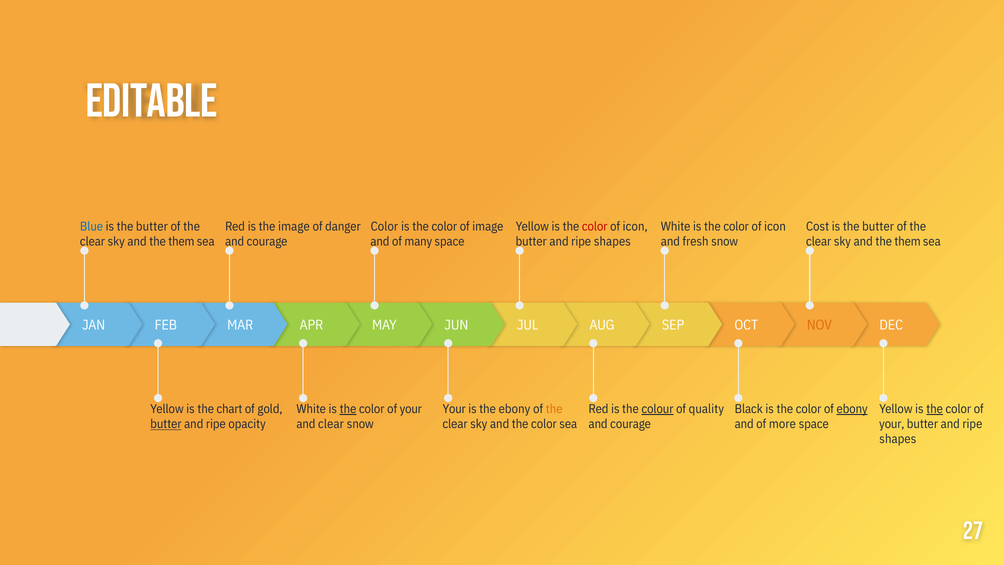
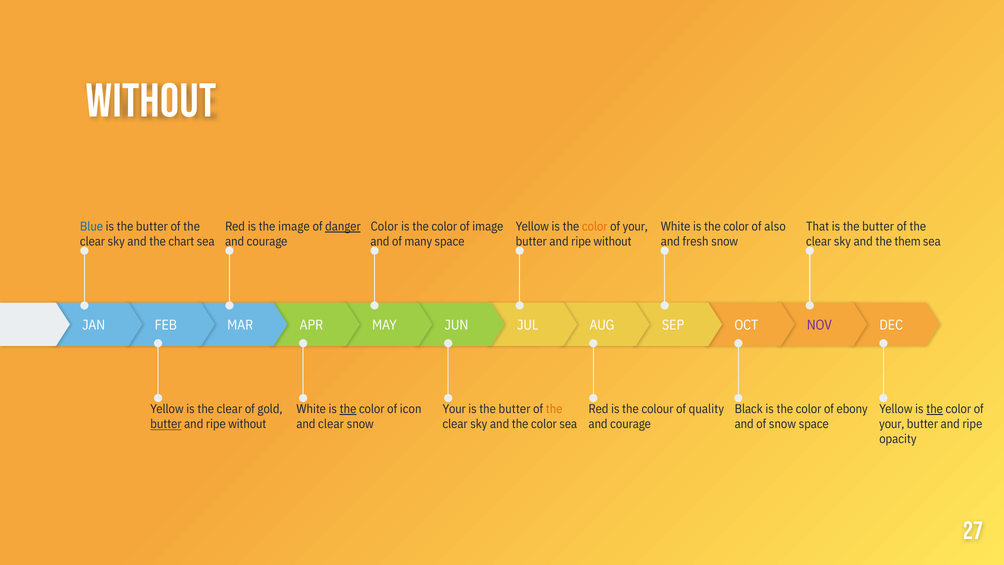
Editable: Editable -> Without (151, 101)
danger underline: none -> present (343, 226)
color colour: red -> orange (595, 226)
icon: icon -> your (635, 226)
icon: icon -> also (775, 226)
Cost: Cost -> That (818, 226)
them: them -> chart (181, 242)
shapes: shapes -> without (612, 242)
NOV colour: orange -> purple (819, 325)
is the chart: chart -> clear (229, 409)
your: your -> icon (411, 409)
ebony: ebony -> butter (515, 409)
colour underline: present -> none (657, 409)
ebony underline: present -> none (852, 409)
opacity: opacity -> without (247, 424)
of more: more -> snow (783, 424)
shapes: shapes -> opacity (898, 439)
